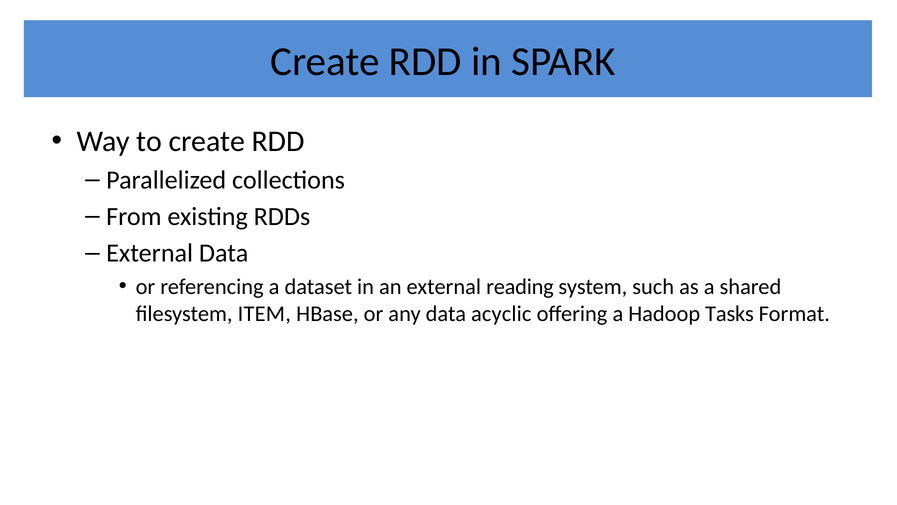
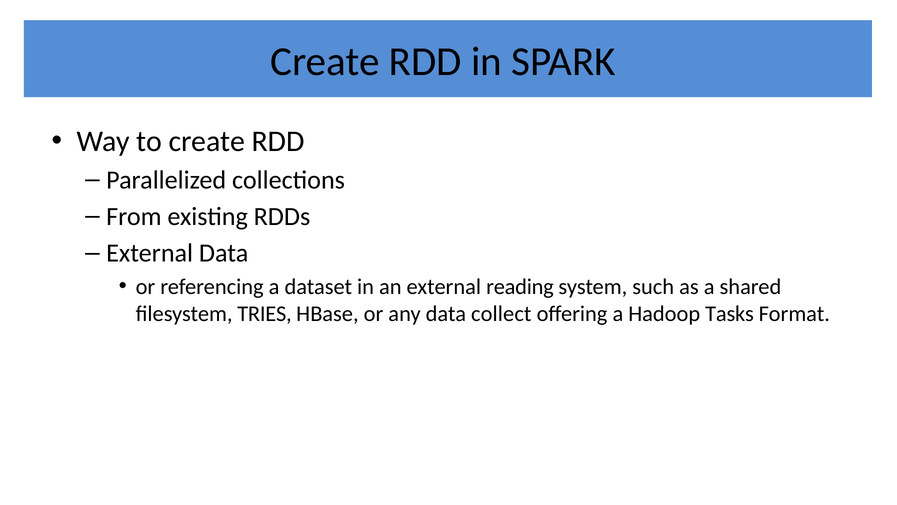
ITEM: ITEM -> TRIES (264, 313)
acyclic: acyclic -> collect (501, 313)
